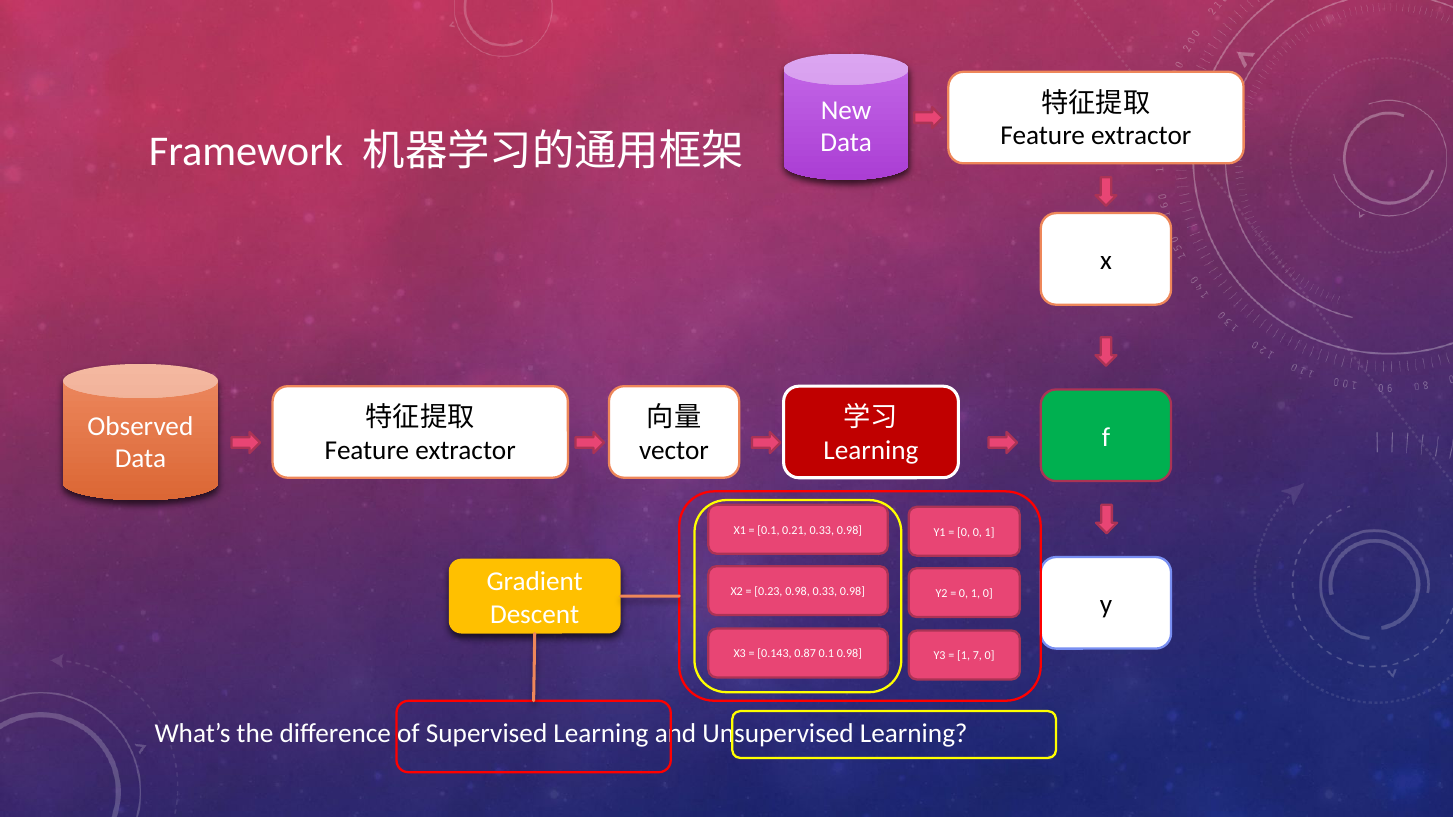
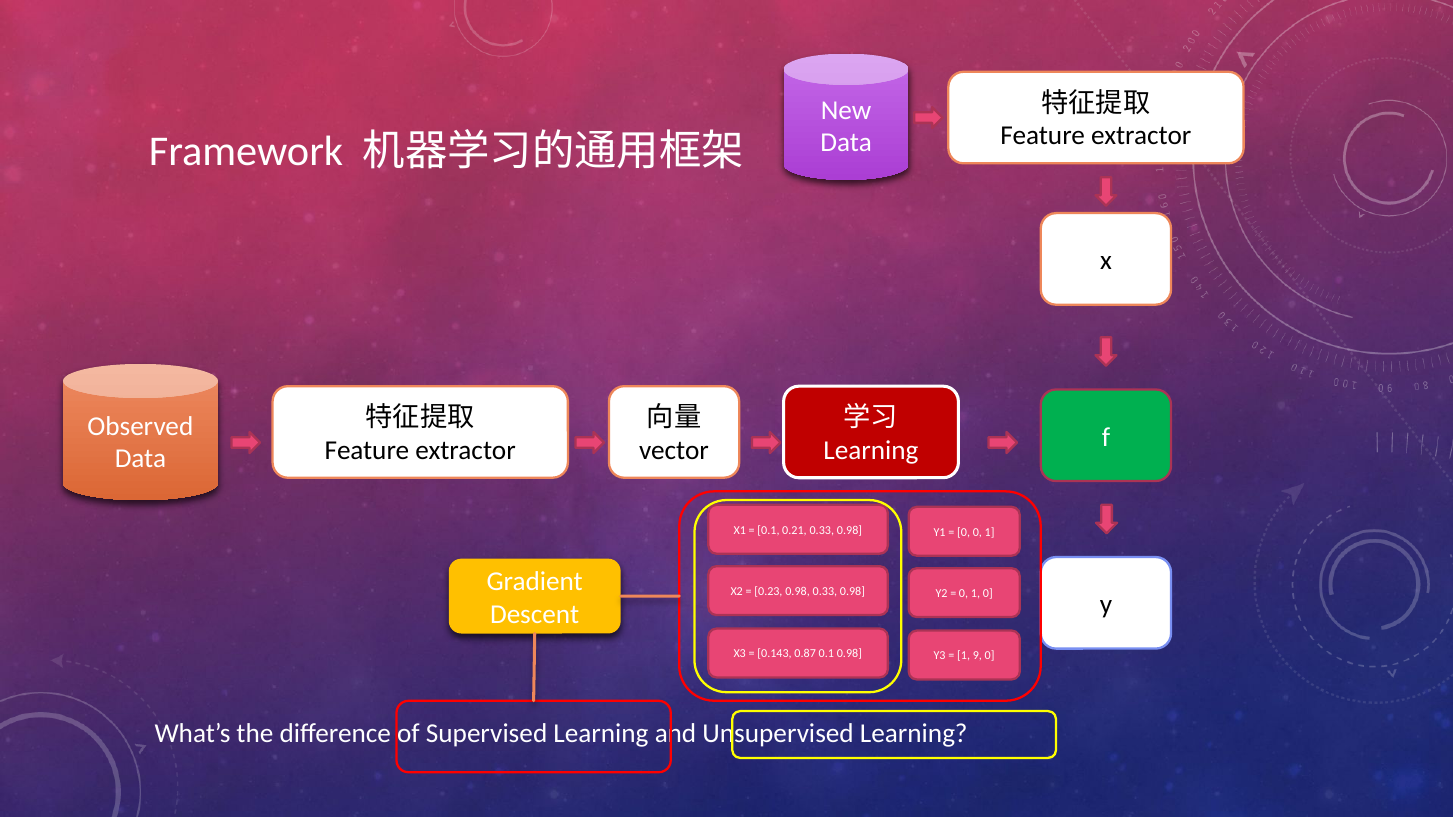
7: 7 -> 9 (977, 656)
